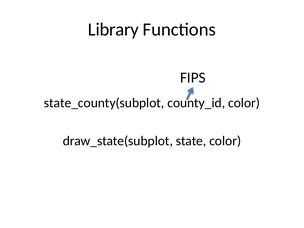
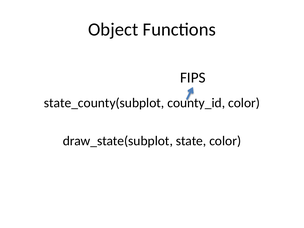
Library: Library -> Object (113, 29)
